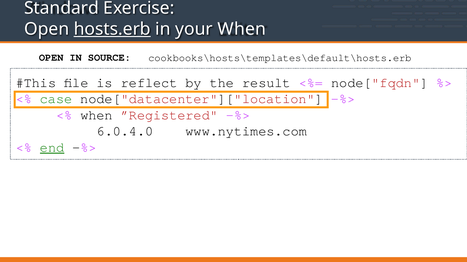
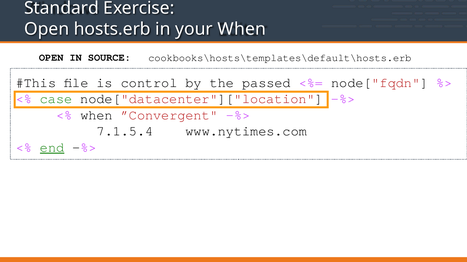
hosts.erb underline: present -> none (112, 29)
reflect: reflect -> control (149, 83)
result: result -> passed (266, 83)
”Registered: ”Registered -> ”Convergent (169, 115)
6.0.4.0: 6.0.4.0 -> 7.1.5.4 (125, 131)
